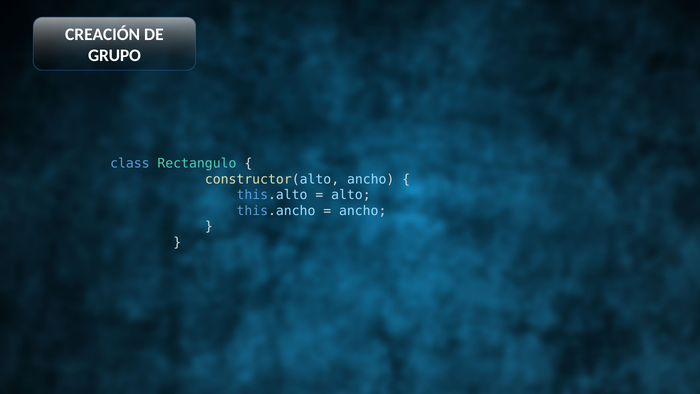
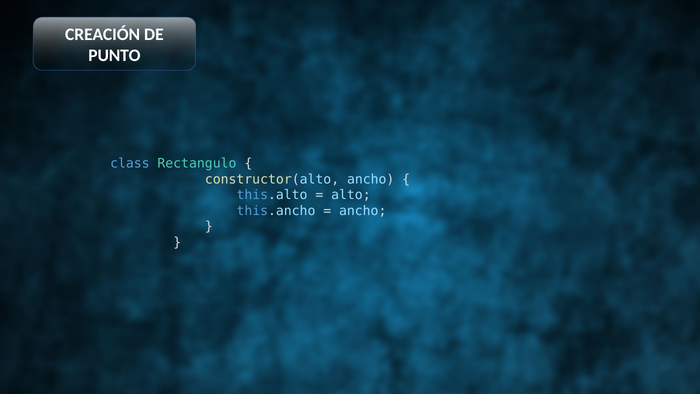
GRUPO: GRUPO -> PUNTO (114, 55)
